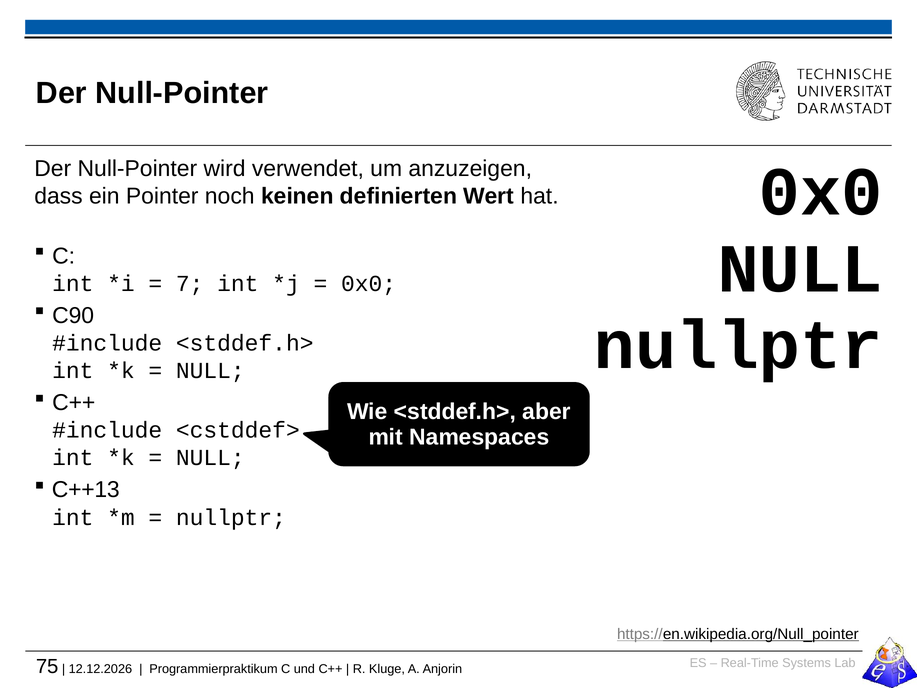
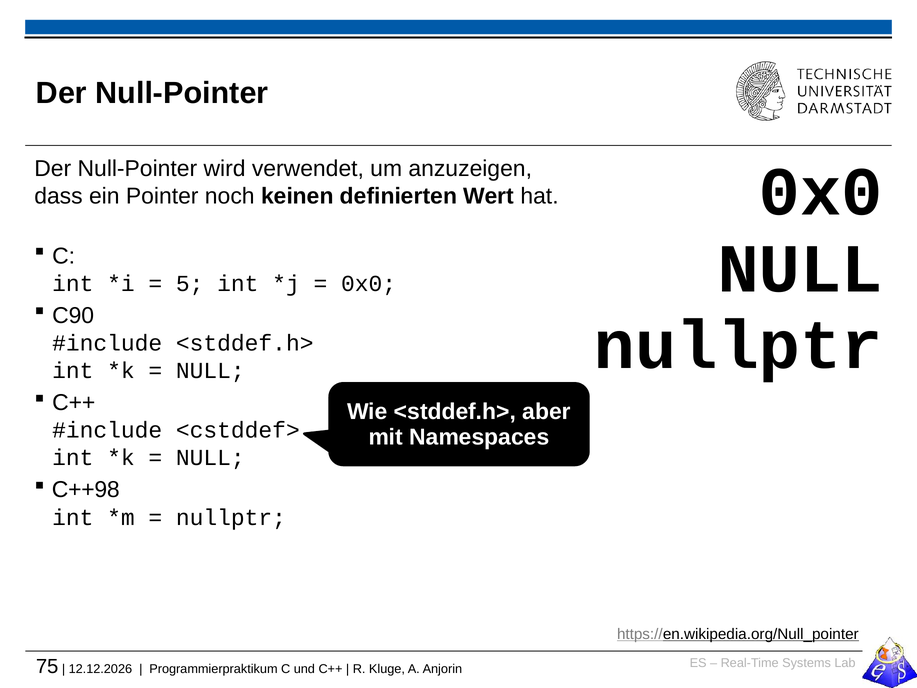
7: 7 -> 5 (190, 283)
C++13: C++13 -> C++98 (86, 490)
